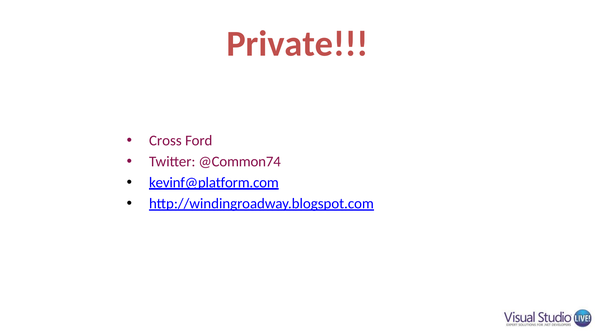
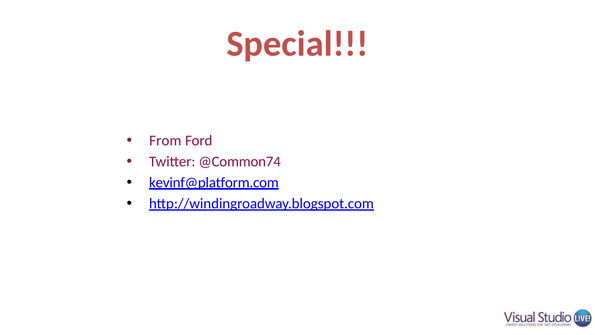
Private: Private -> Special (297, 44)
Cross: Cross -> From (165, 141)
